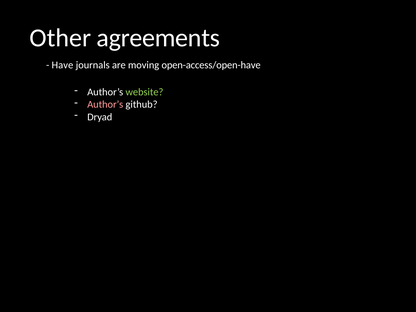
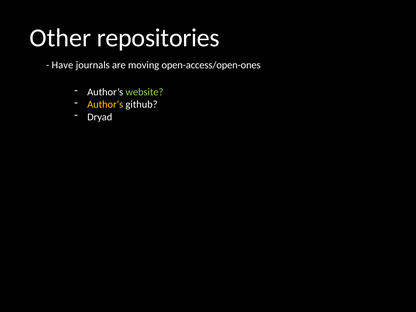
agreements: agreements -> repositories (158, 38)
open-access/open-have: open-access/open-have -> open-access/open-ones (211, 65)
Author’s colour: pink -> yellow (105, 104)
